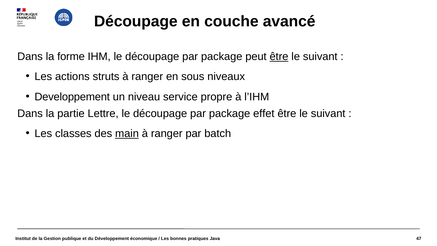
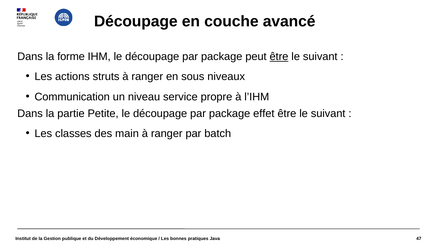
Developpement: Developpement -> Communication (72, 97)
Lettre: Lettre -> Petite (103, 114)
main underline: present -> none (127, 133)
